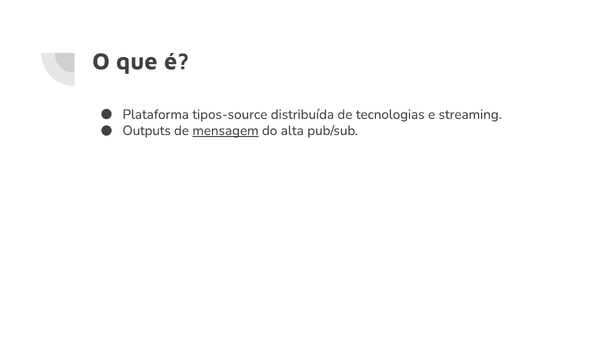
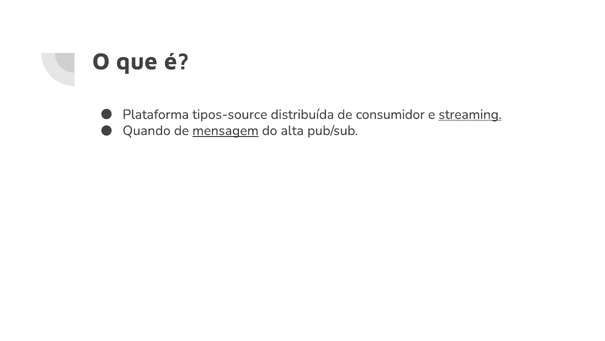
tecnologias: tecnologias -> consumidor (390, 114)
streaming underline: none -> present (470, 114)
Outputs: Outputs -> Quando (147, 130)
